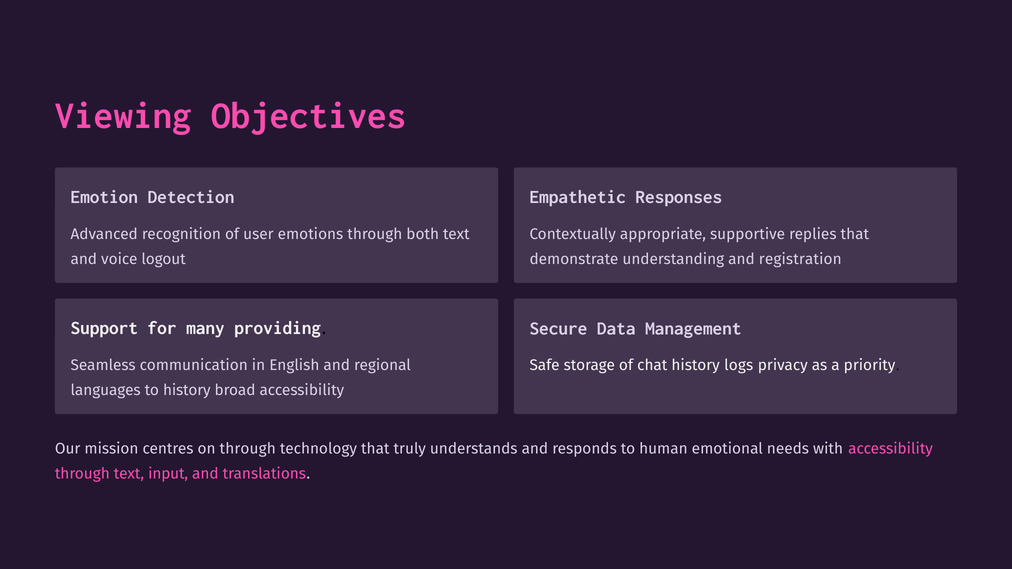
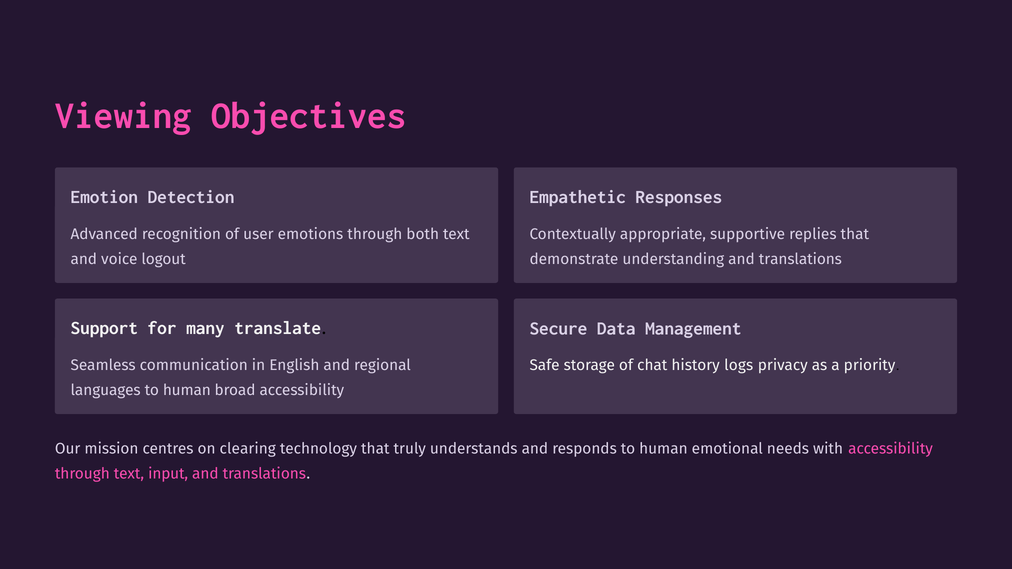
understanding and registration: registration -> translations (800, 259)
providing: providing -> translate (278, 328)
languages to history: history -> human (187, 390)
on through: through -> clearing (248, 449)
